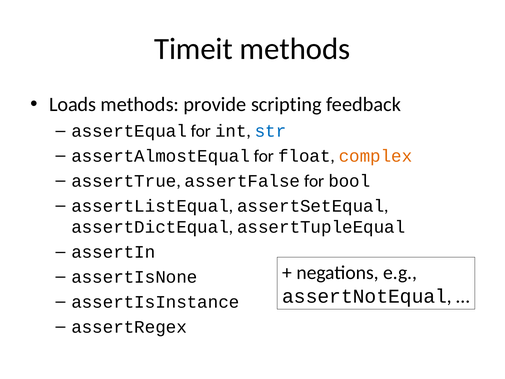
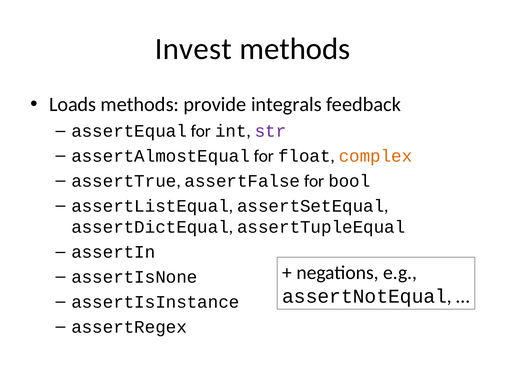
Timeit: Timeit -> Invest (193, 49)
scripting: scripting -> integrals (286, 105)
str colour: blue -> purple (271, 131)
